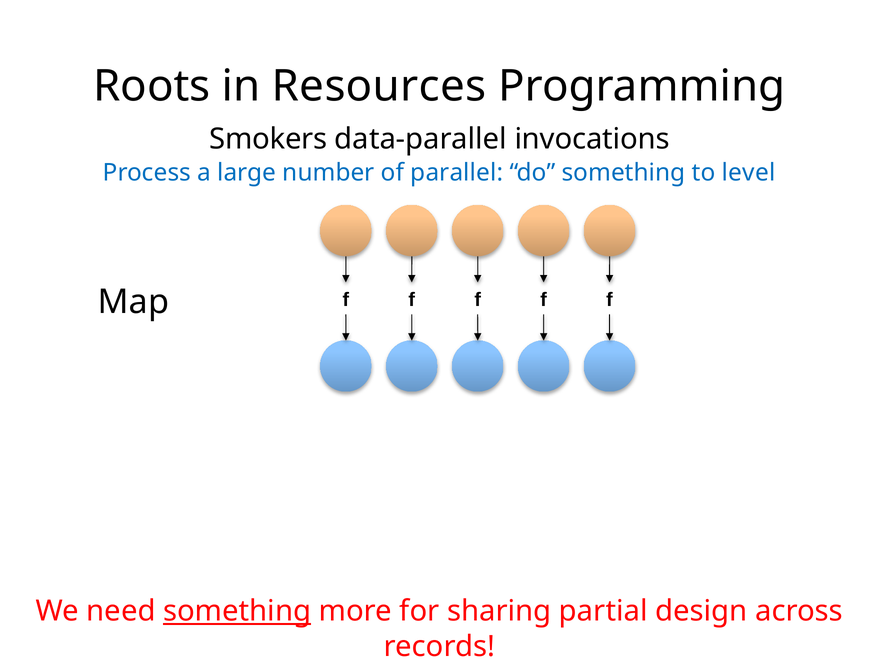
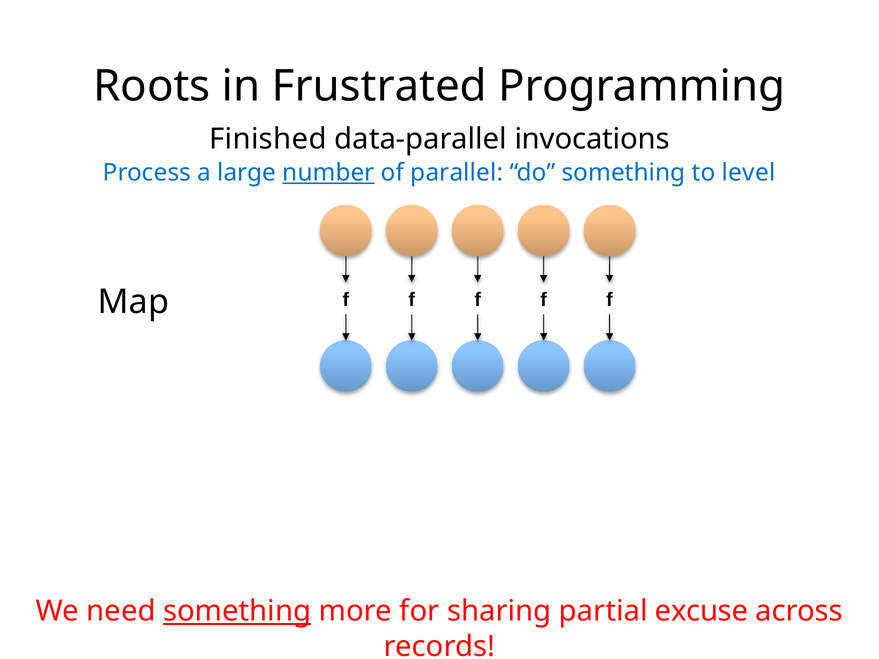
Resources: Resources -> Frustrated (379, 87)
Smokers: Smokers -> Finished (268, 139)
number underline: none -> present (328, 173)
design: design -> excuse (702, 612)
